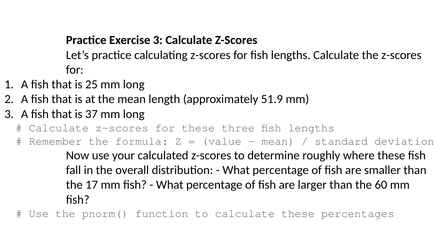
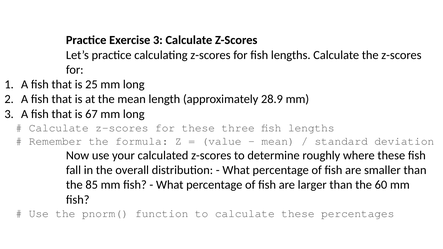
51.9: 51.9 -> 28.9 (272, 99)
37: 37 -> 67 (91, 114)
17: 17 -> 85 (92, 185)
